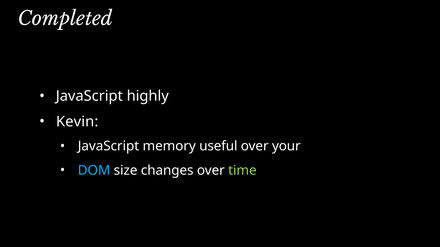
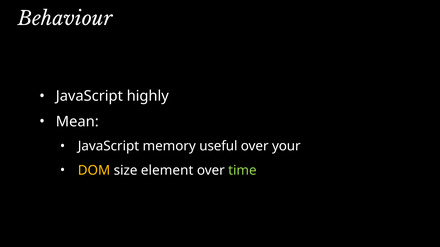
Completed: Completed -> Behaviour (65, 19)
Kevin: Kevin -> Mean (77, 122)
DOM colour: light blue -> yellow (94, 171)
changes: changes -> element (167, 171)
